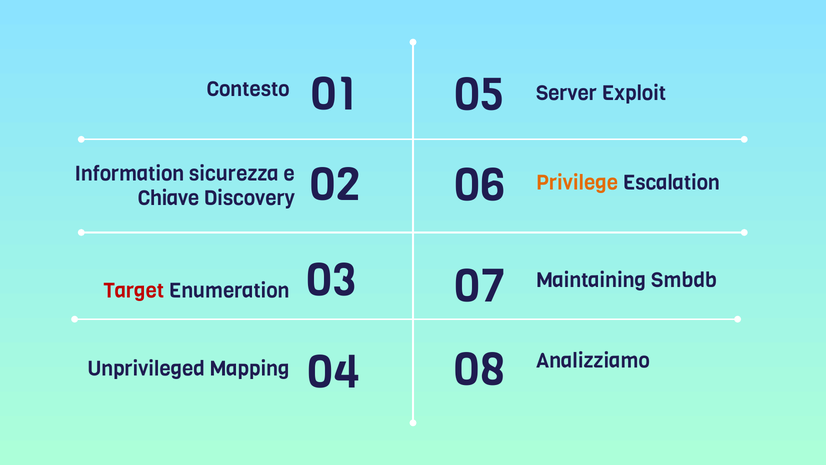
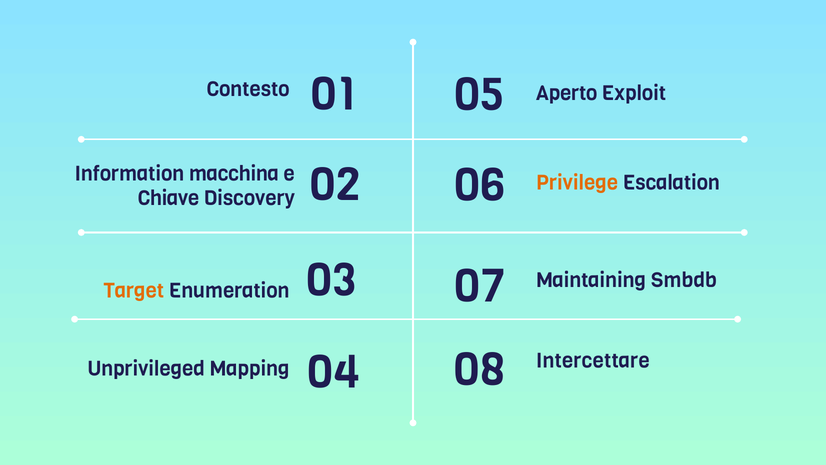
Server: Server -> Aperto (567, 93)
sicurezza: sicurezza -> macchina (234, 174)
Target colour: red -> orange (134, 291)
Analizziamo: Analizziamo -> Intercettare (593, 361)
